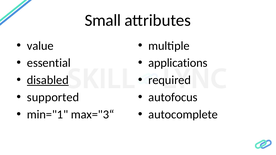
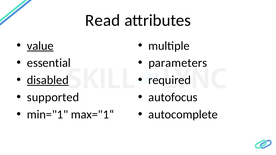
Small: Small -> Read (103, 20)
value underline: none -> present (40, 46)
applications: applications -> parameters (178, 63)
max="3“: max="3“ -> max="1“ (93, 115)
